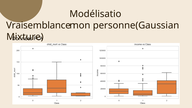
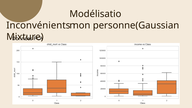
Vraisemblance: Vraisemblance -> Inconvénients (38, 25)
